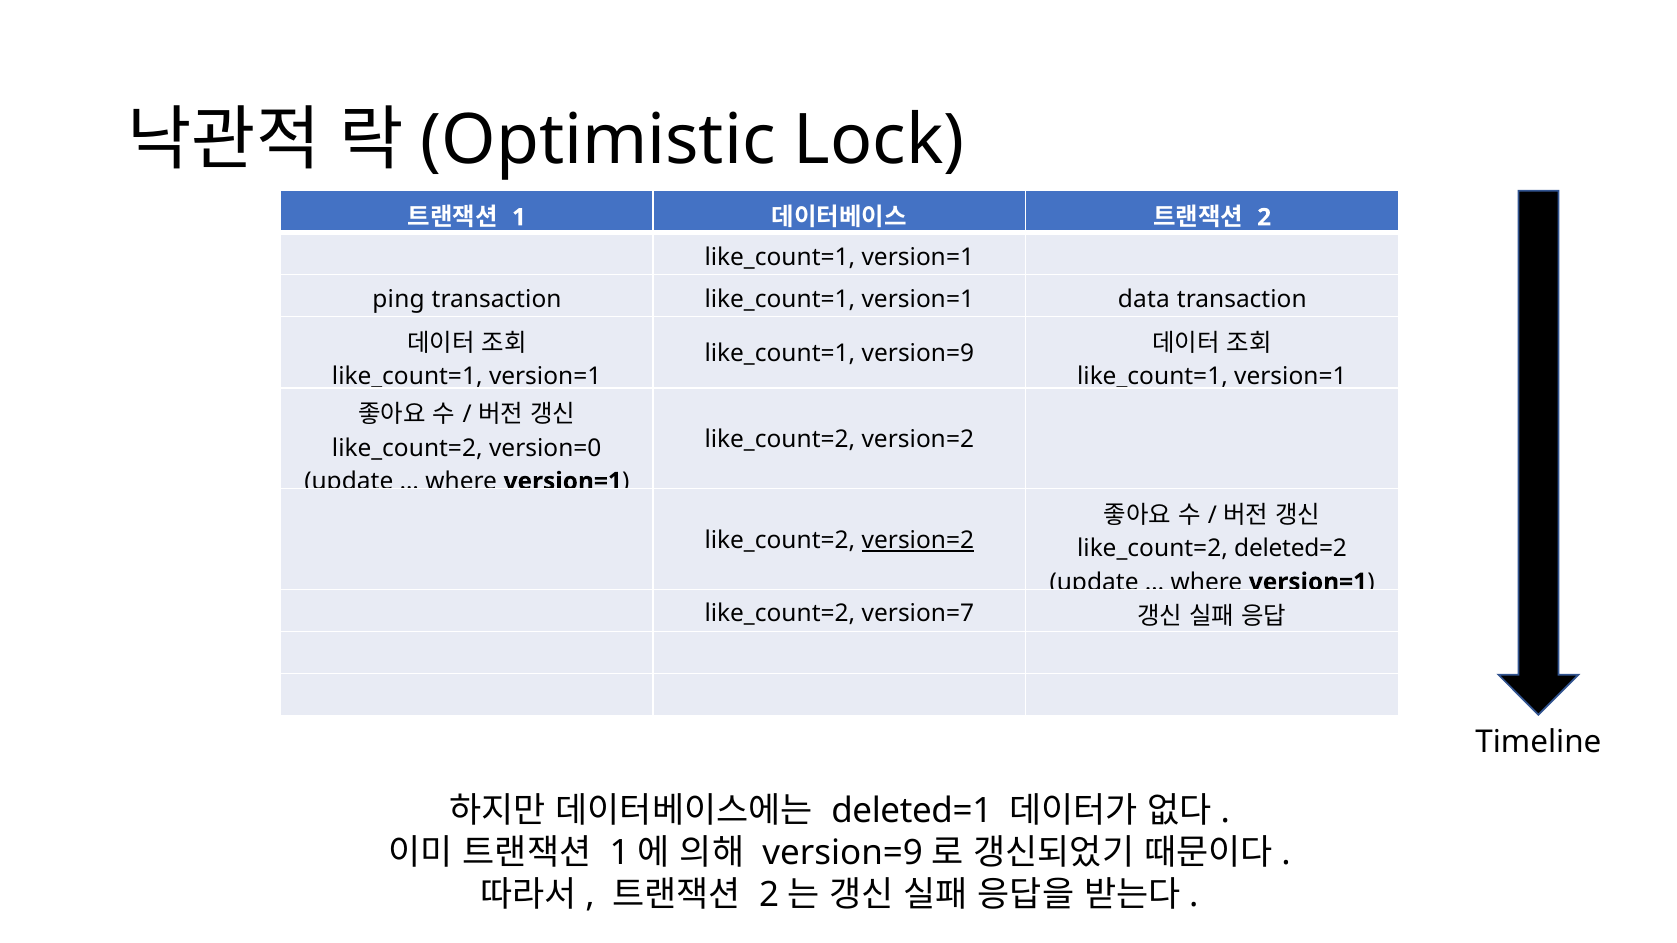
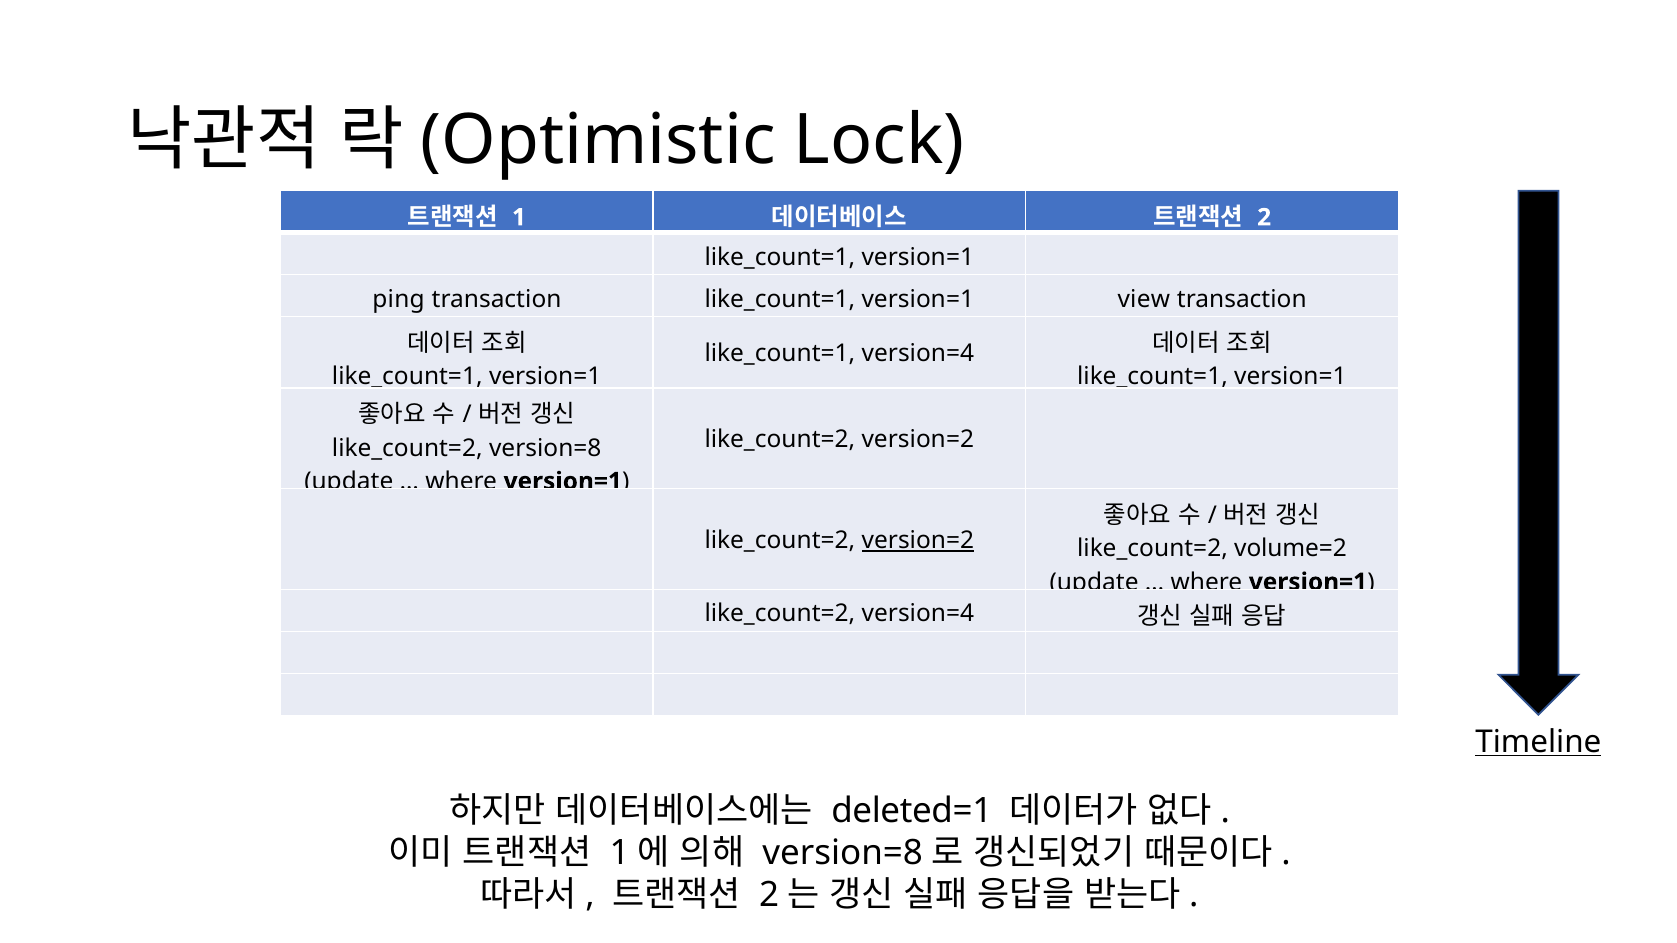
data: data -> view (1144, 299)
version=9: version=9 -> version=4 (918, 354)
version=0: version=0 -> version=8 (545, 448)
deleted=2: deleted=2 -> volume=2 (1291, 549)
version=7: version=7 -> version=4 (918, 614)
Timeline underline: none -> present (1538, 742)
version=9: version=9 -> version=8 (843, 853)
